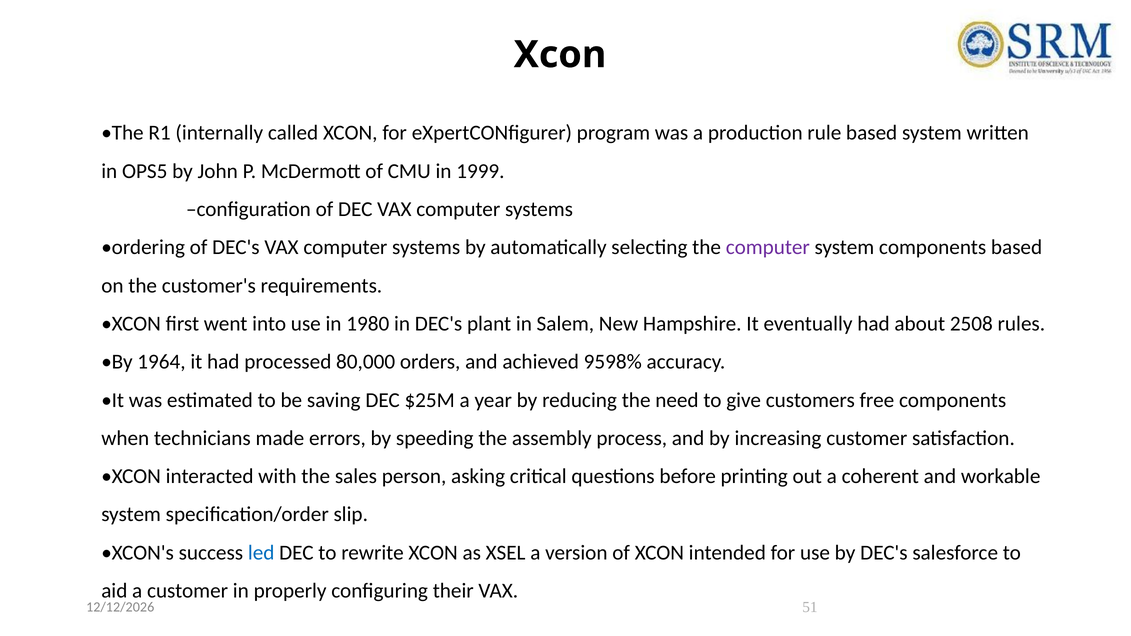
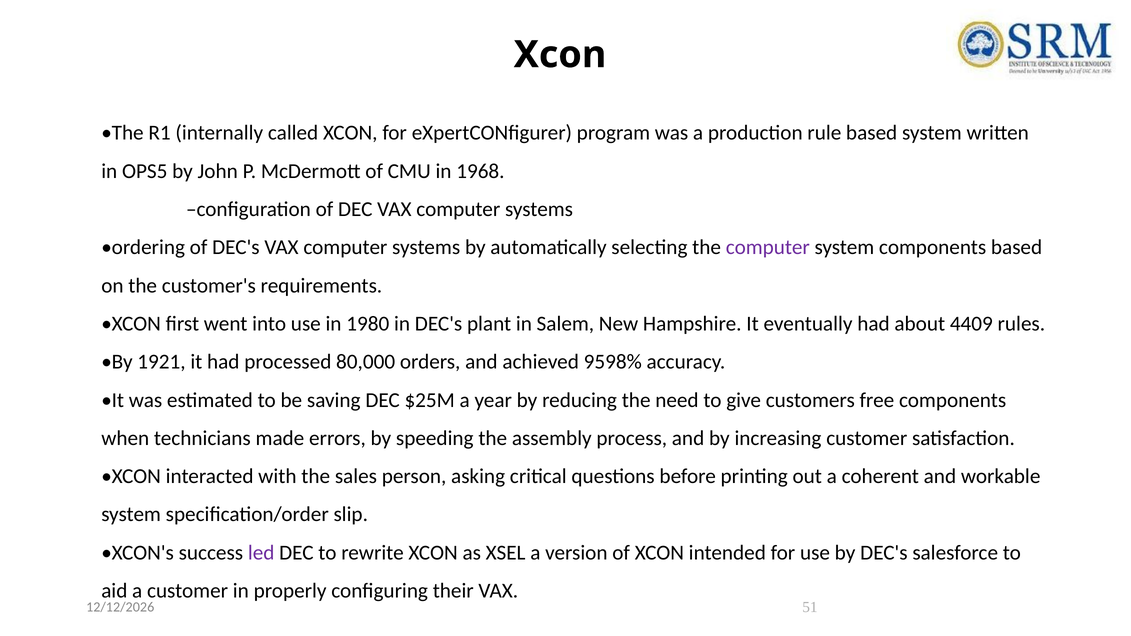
1999: 1999 -> 1968 (480, 171)
2508: 2508 -> 4409 (971, 324)
1964: 1964 -> 1921 (161, 362)
led colour: blue -> purple (261, 553)
